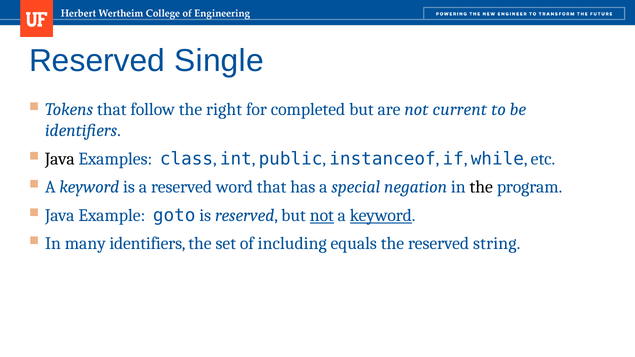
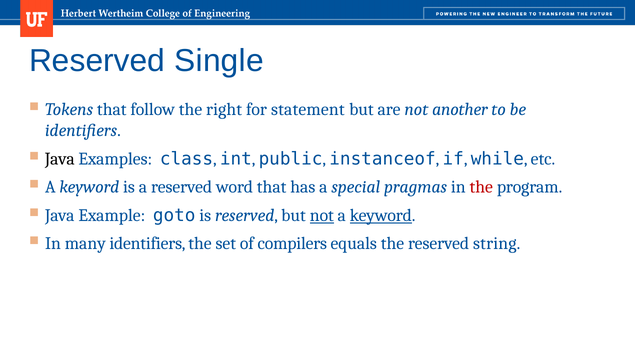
completed: completed -> statement (308, 110)
current: current -> another (460, 110)
negation: negation -> pragmas (416, 187)
the colour: black -> red (481, 187)
including: including -> compilers (292, 244)
